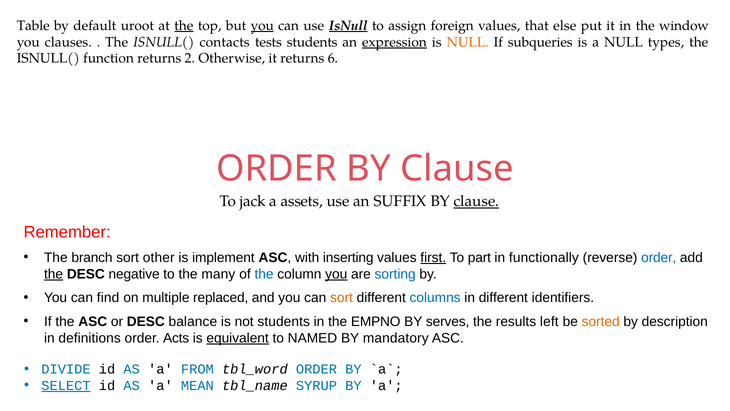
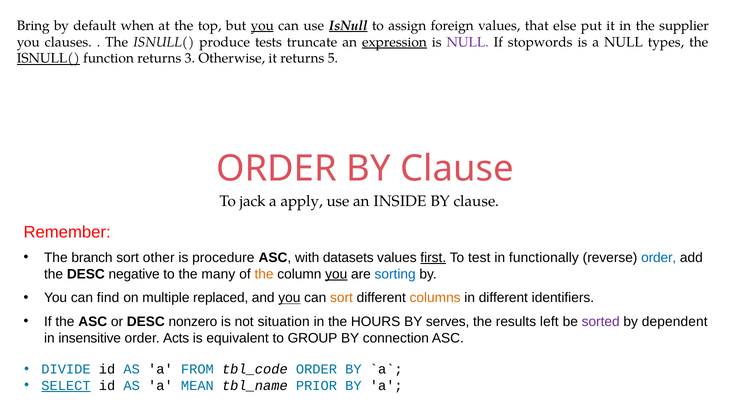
Table: Table -> Bring (33, 26)
uroot: uroot -> when (137, 26)
the underline: present -> none (184, 26)
window: window -> supplier (684, 26)
contacts: contacts -> produce (225, 42)
tests students: students -> truncate (312, 42)
NULL colour: orange -> purple (468, 42)
subqueries: subqueries -> stopwords (540, 42)
ISNULL( underline: none -> present (48, 58)
2: 2 -> 3 (190, 58)
6: 6 -> 5 (333, 58)
assets: assets -> apply (302, 201)
SUFFIX: SUFFIX -> INSIDE (400, 201)
clause underline: present -> none (476, 201)
implement: implement -> procedure (223, 257)
inserting: inserting -> datasets (348, 257)
part: part -> test (479, 257)
the underline: present -> none (54, 274)
the colour: blue -> orange (264, 274)
you underline: none -> present (289, 298)
columns colour: blue -> orange (435, 298)
balance: balance -> nonzero (193, 321)
not students: students -> situation (284, 321)
EMPNO: EMPNO -> HOURS (376, 321)
sorted colour: orange -> purple (601, 321)
description: description -> dependent (675, 321)
definitions: definitions -> insensitive (90, 338)
equivalent underline: present -> none (238, 338)
NAMED: NAMED -> GROUP (313, 338)
mandatory: mandatory -> connection (396, 338)
tbl_word: tbl_word -> tbl_code (255, 369)
SYRUP: SYRUP -> PRIOR (316, 385)
